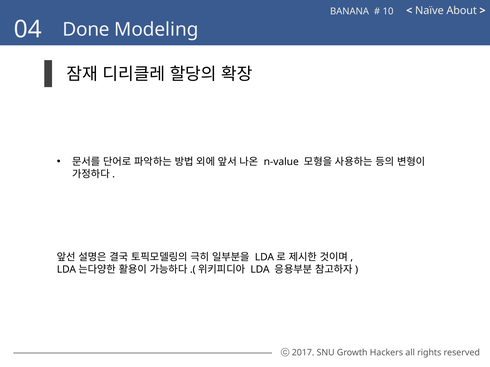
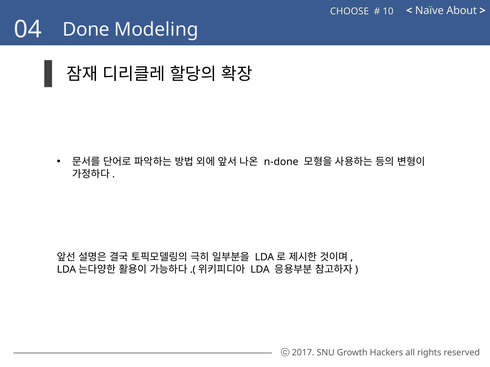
BANANA: BANANA -> CHOOSE (349, 11)
n-value: n-value -> n-done (281, 162)
